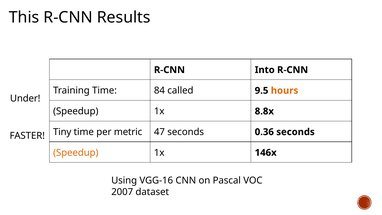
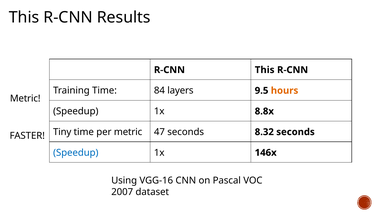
R-CNN Into: Into -> This (265, 70)
called: called -> layers (180, 91)
Under: Under -> Metric (25, 98)
0.36: 0.36 -> 8.32 (264, 132)
Speedup colour: orange -> blue (76, 153)
